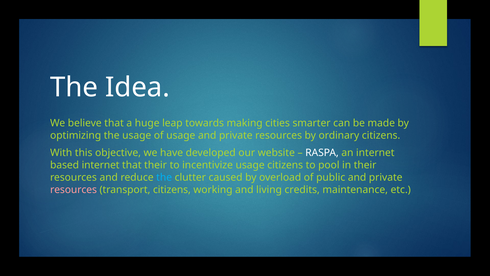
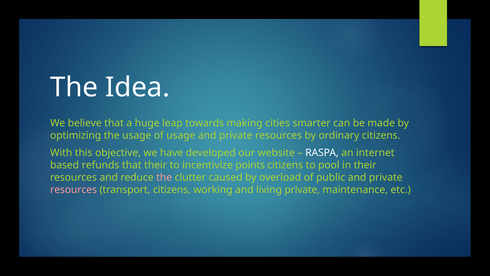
based internet: internet -> refunds (101, 165)
incentivize usage: usage -> points (250, 165)
the colour: light blue -> pink (164, 177)
living credits: credits -> private (302, 189)
